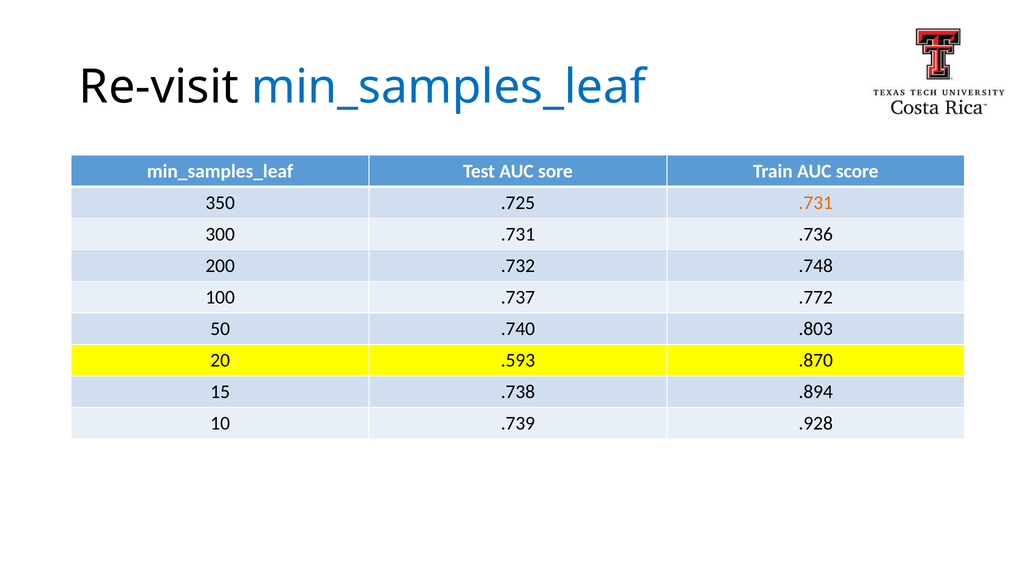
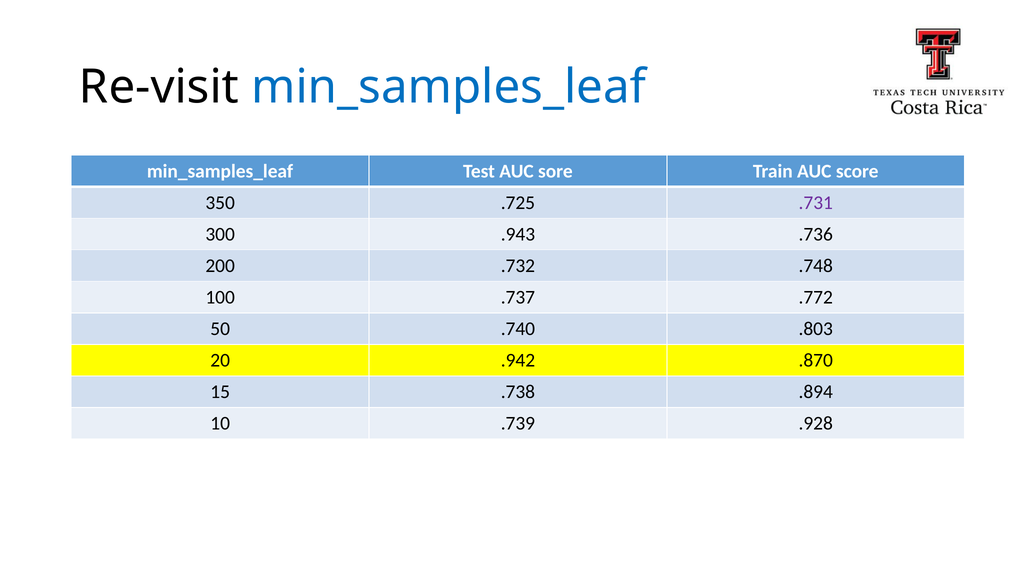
.731 colour: orange -> purple (816, 203)
300 .731: .731 -> .943 (518, 234)
.593: .593 -> .942 (518, 360)
